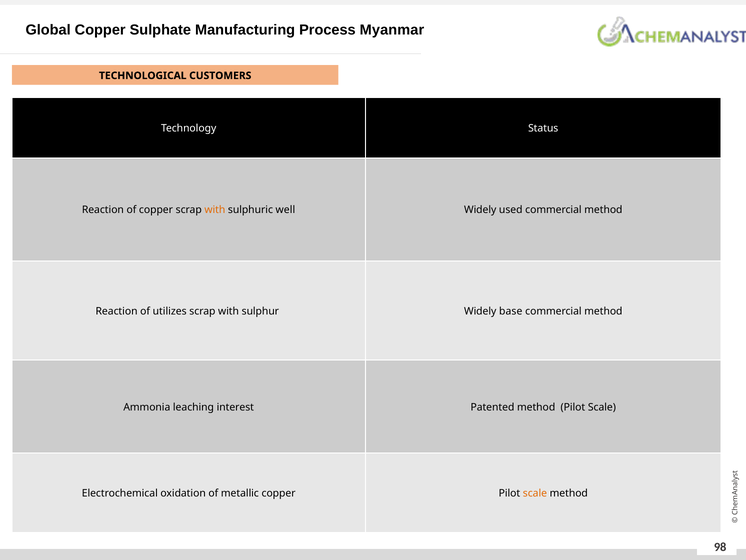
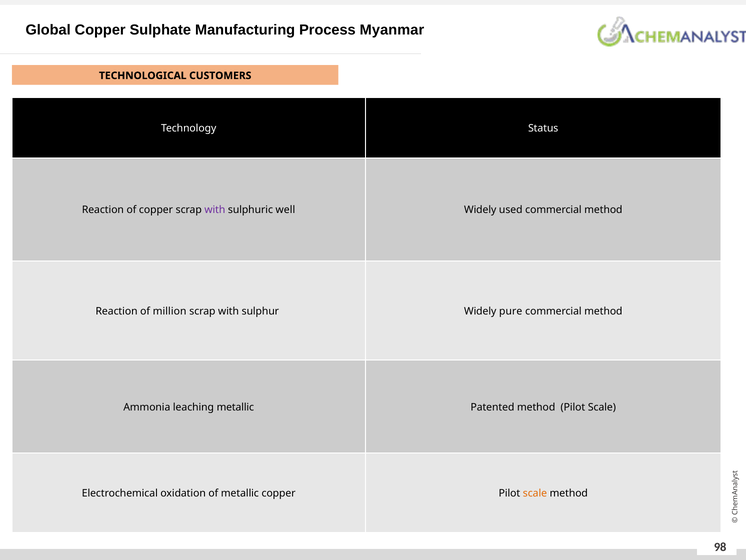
with colour: orange -> purple (215, 210)
utilizes: utilizes -> million (170, 311)
base: base -> pure (511, 311)
leaching interest: interest -> metallic (235, 407)
